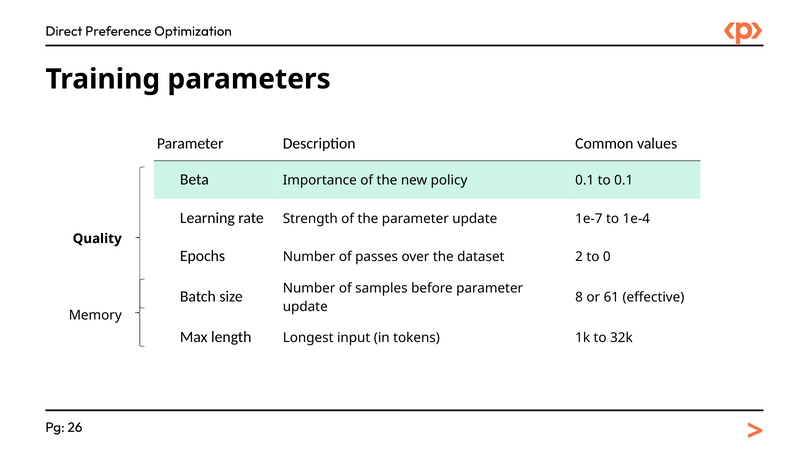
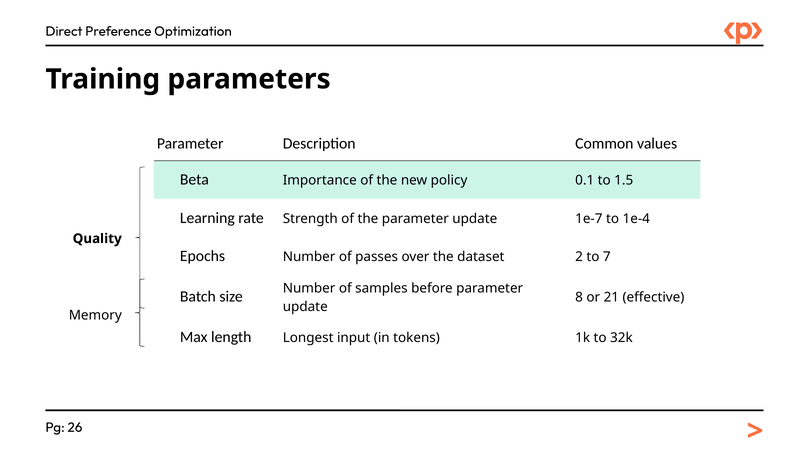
to 0.1: 0.1 -> 1.5 (624, 180)
0: 0 -> 7 (607, 257)
61: 61 -> 21 (611, 297)
